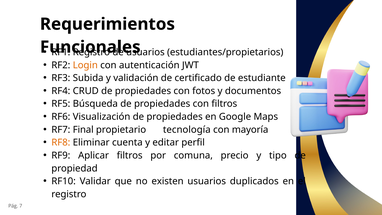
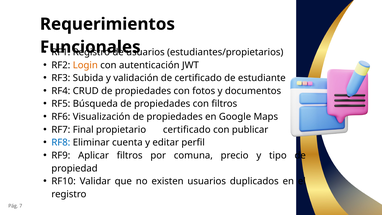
propietario tecnología: tecnología -> certificado (187, 130)
mayoría: mayoría -> publicar (250, 130)
RF8 colour: orange -> blue (61, 142)
